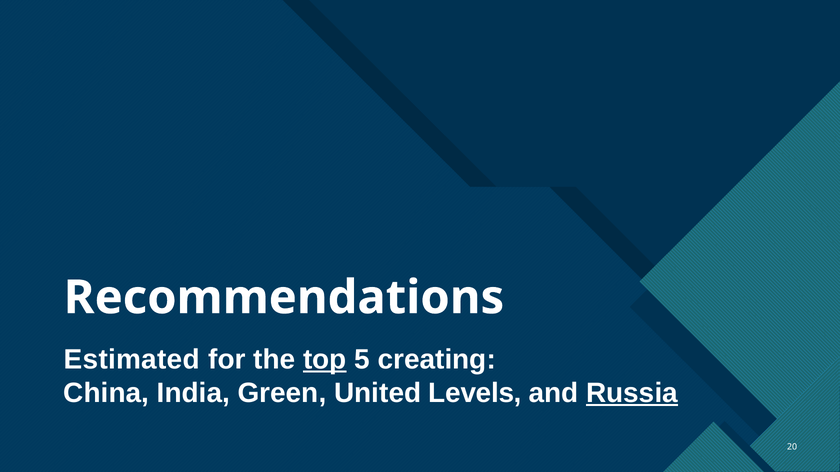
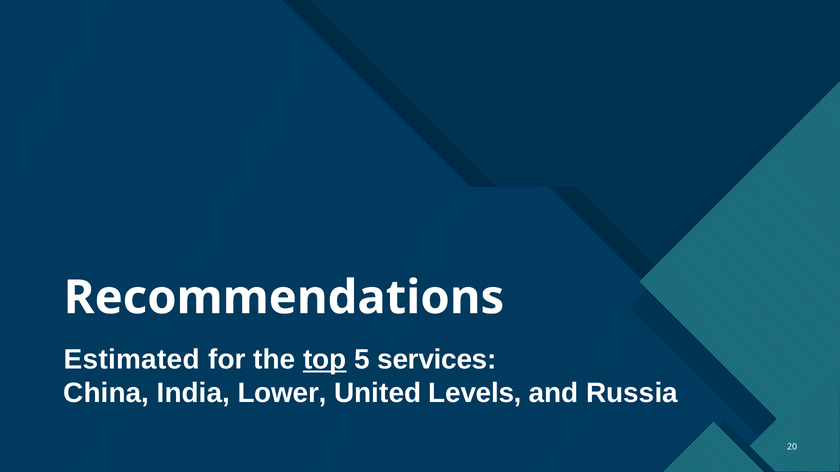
creating: creating -> services (437, 360)
Green: Green -> Lower (282, 393)
Russia underline: present -> none (632, 393)
